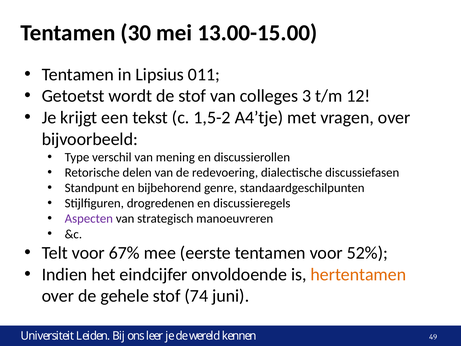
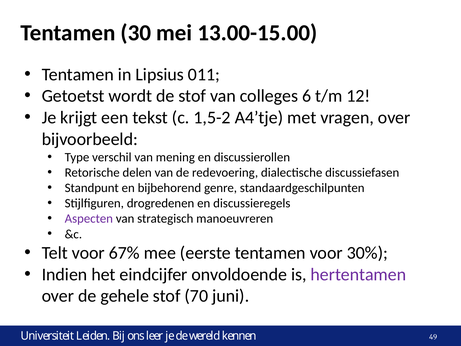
3: 3 -> 6 (307, 96)
52%: 52% -> 30% (367, 253)
hertentamen colour: orange -> purple (358, 274)
74: 74 -> 70 (196, 296)
